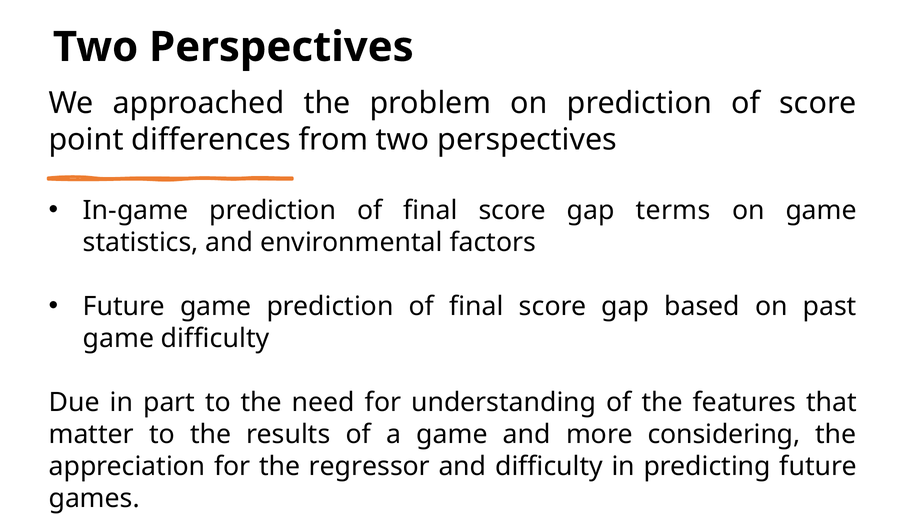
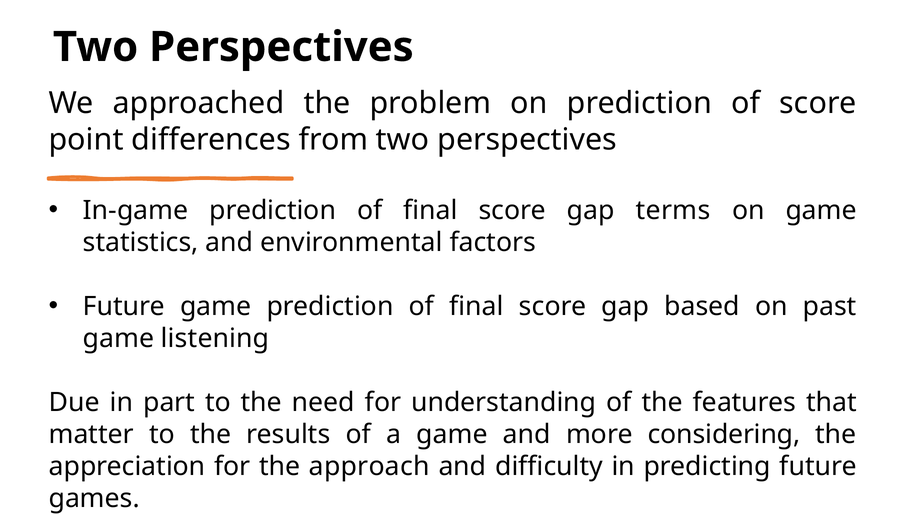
game difficulty: difficulty -> listening (215, 338)
regressor: regressor -> approach (369, 466)
